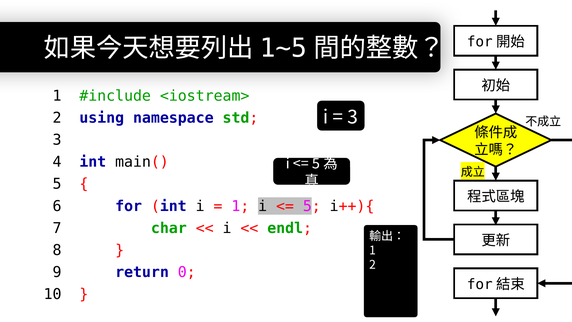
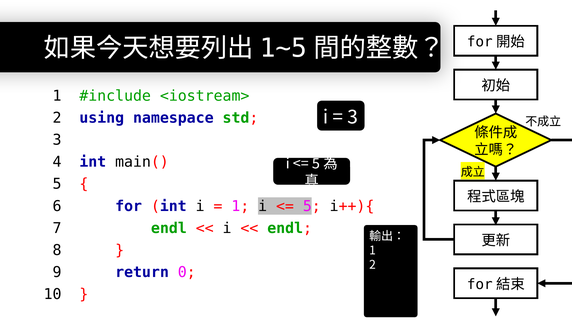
7 char: char -> endl (169, 228)
